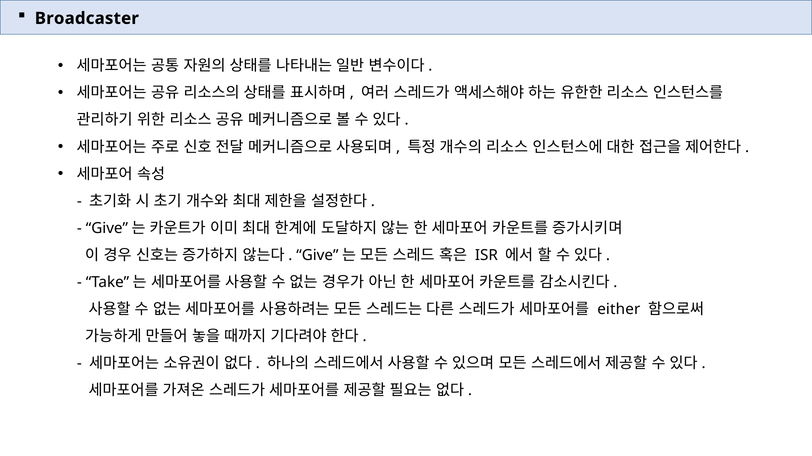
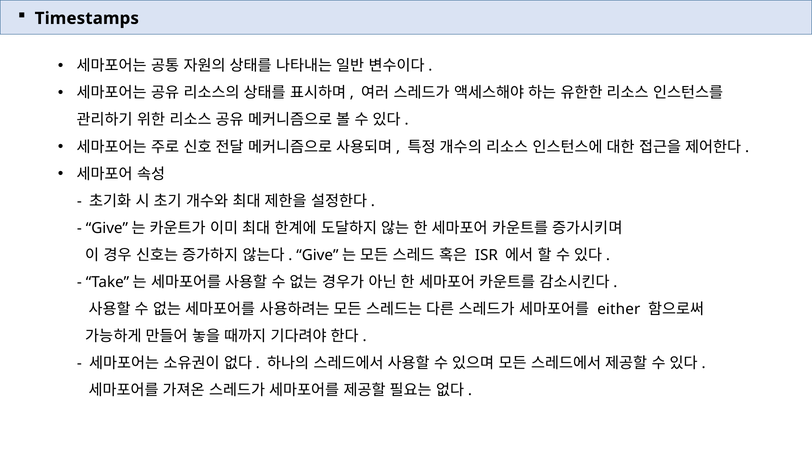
Broadcaster: Broadcaster -> Timestamps (87, 18)
